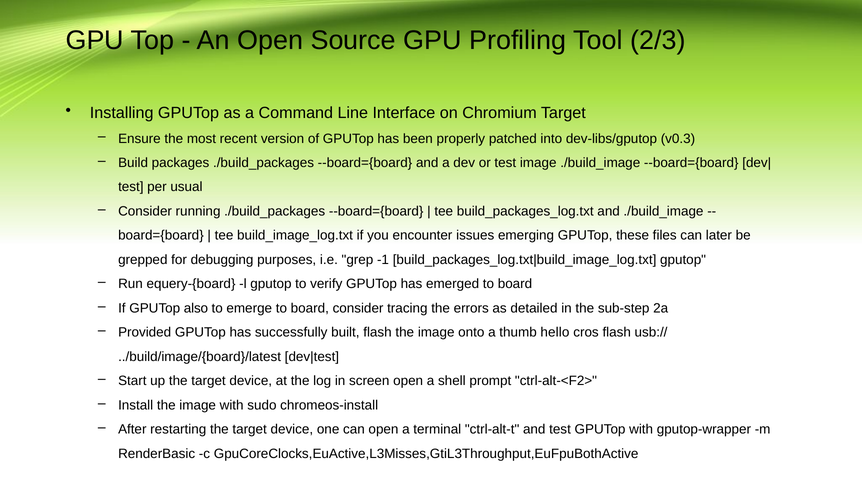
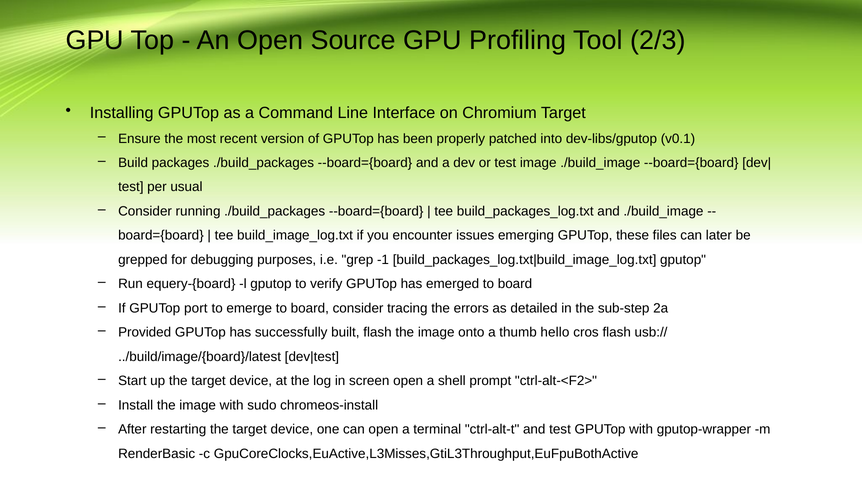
v0.3: v0.3 -> v0.1 (678, 139)
also: also -> port (196, 308)
